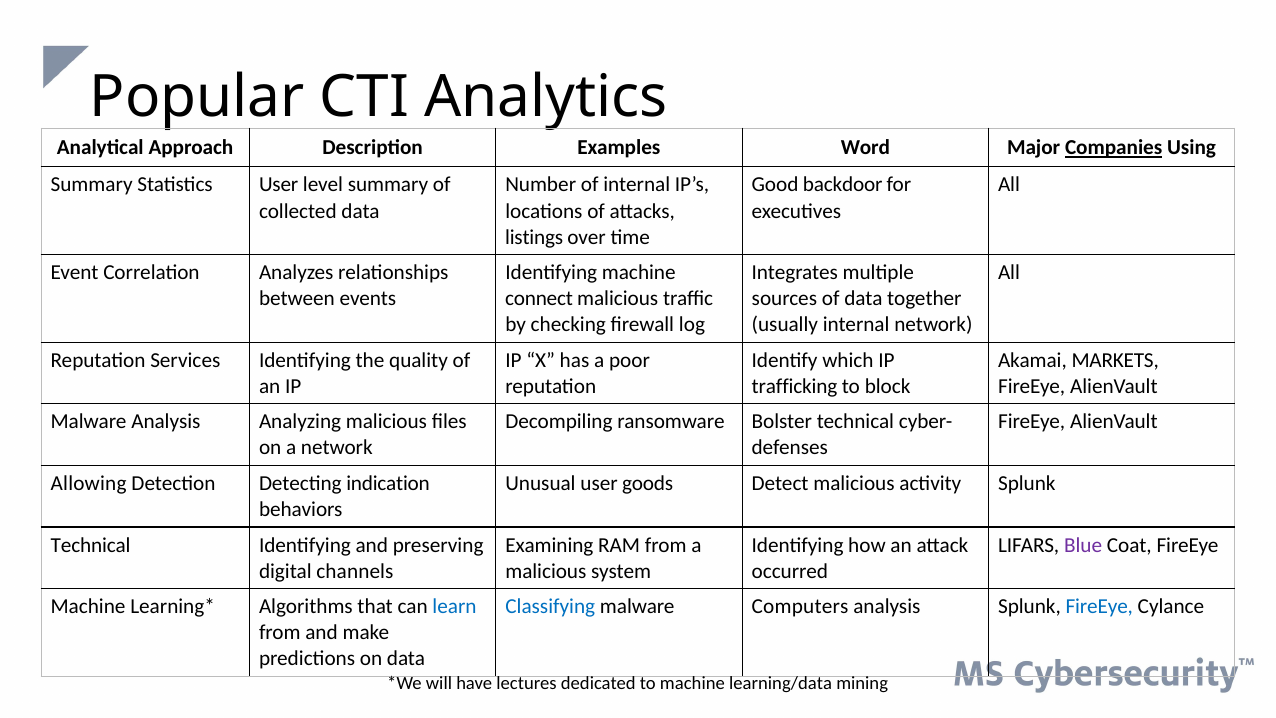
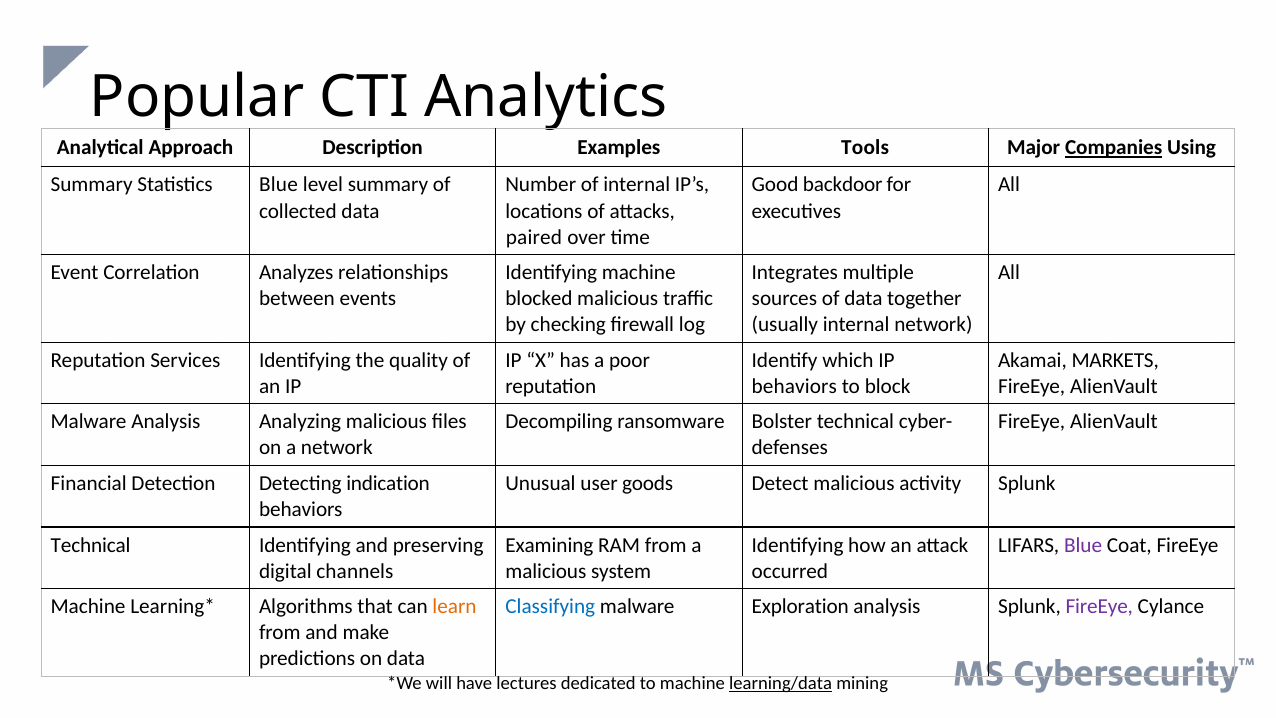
Word: Word -> Tools (865, 148)
Statistics User: User -> Blue (278, 185)
listings: listings -> paired (534, 237)
connect: connect -> blocked (539, 299)
trafficking: trafficking -> behaviors (794, 386)
Allowing: Allowing -> Financial (89, 483)
learn colour: blue -> orange (455, 607)
Computers: Computers -> Exploration (800, 607)
FireEye colour: blue -> purple (1099, 607)
learning/data underline: none -> present (781, 683)
